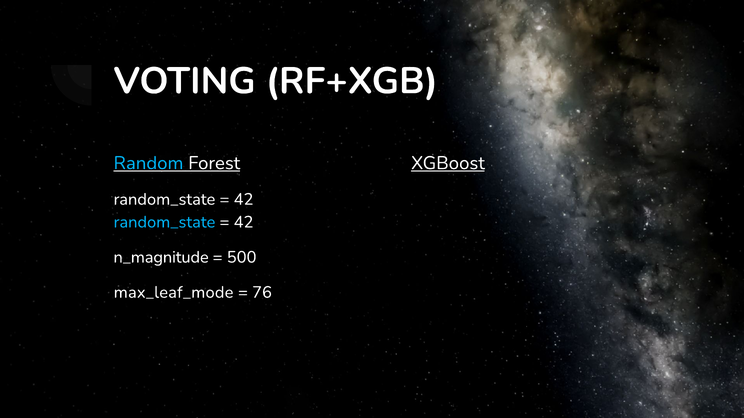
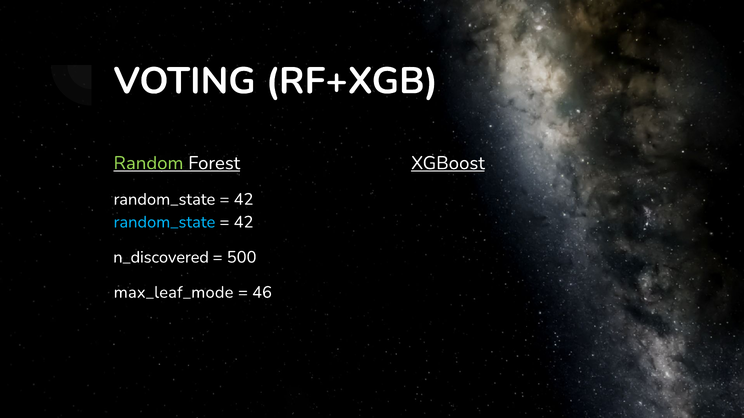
Random colour: light blue -> light green (148, 163)
n_magnitude: n_magnitude -> n_discovered (161, 257)
76: 76 -> 46 (262, 293)
